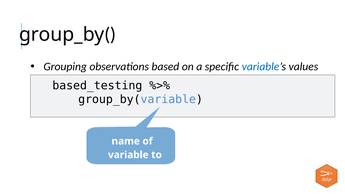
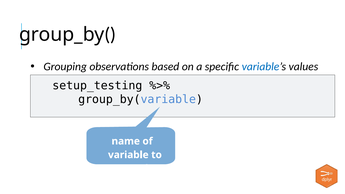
based_testing: based_testing -> setup_testing (97, 85)
